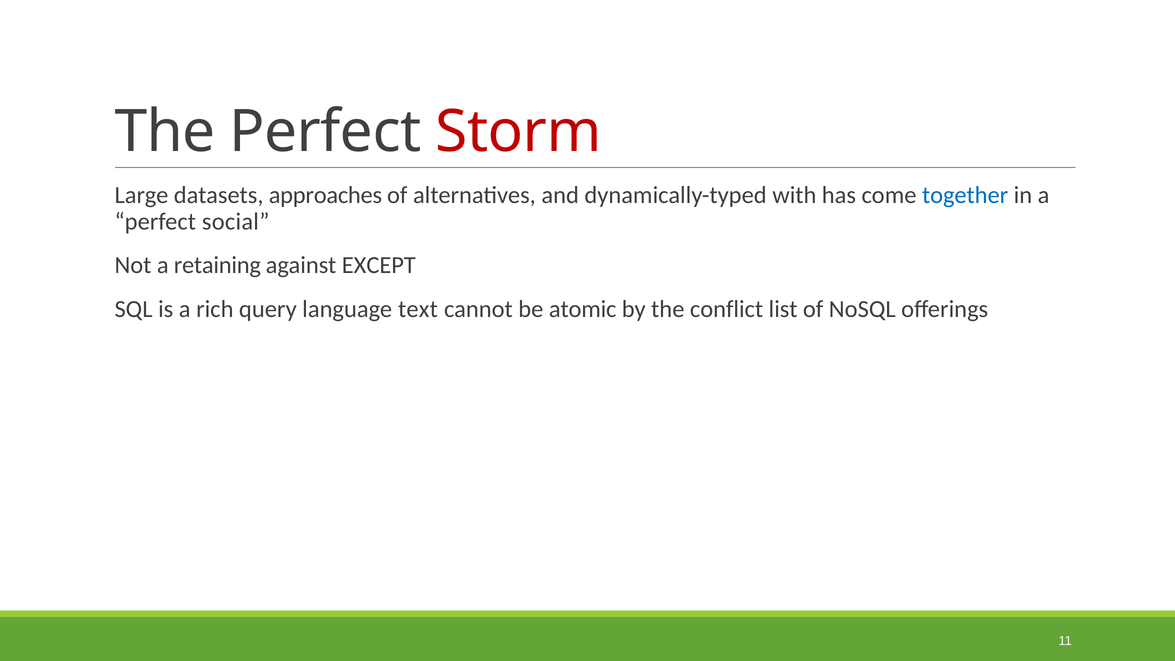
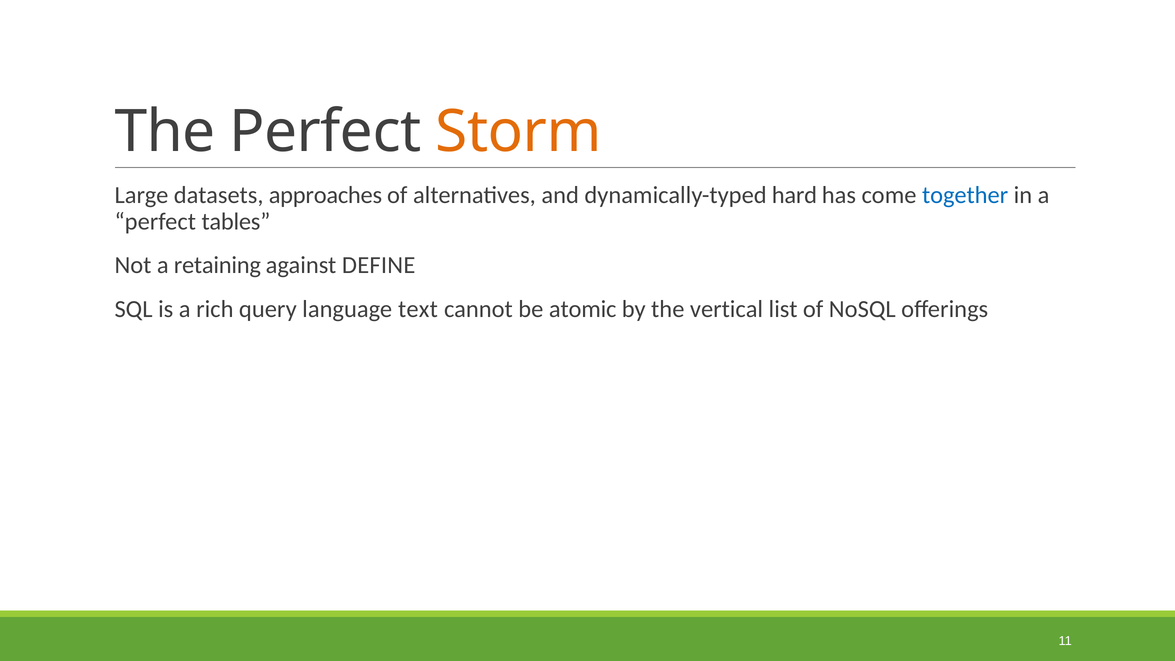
Storm colour: red -> orange (518, 132)
with: with -> hard (794, 195)
social: social -> tables (236, 222)
EXCEPT: EXCEPT -> DEFINE (379, 265)
conflict: conflict -> vertical (727, 309)
